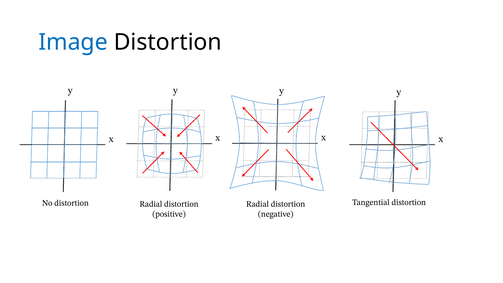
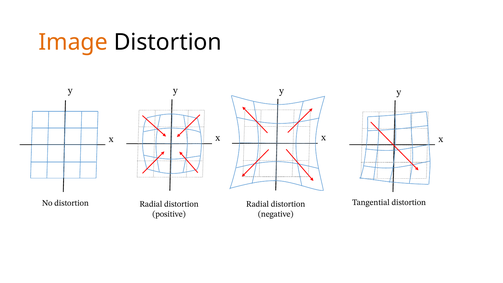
Image colour: blue -> orange (73, 42)
